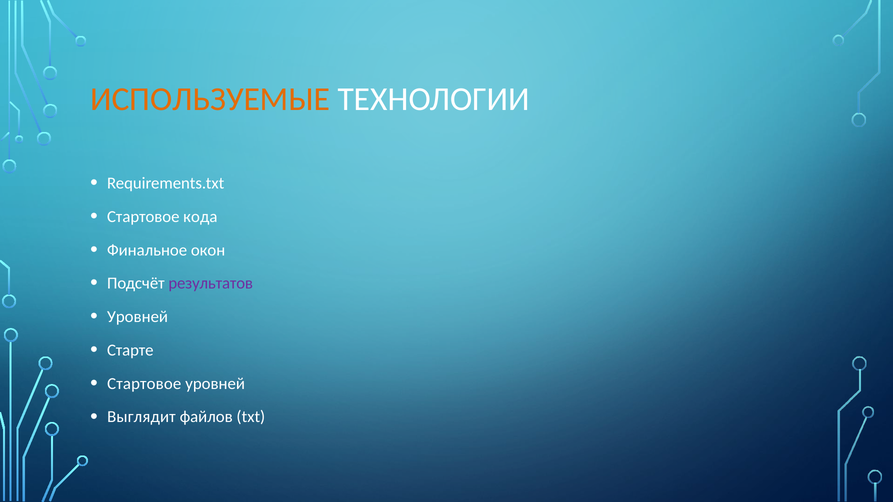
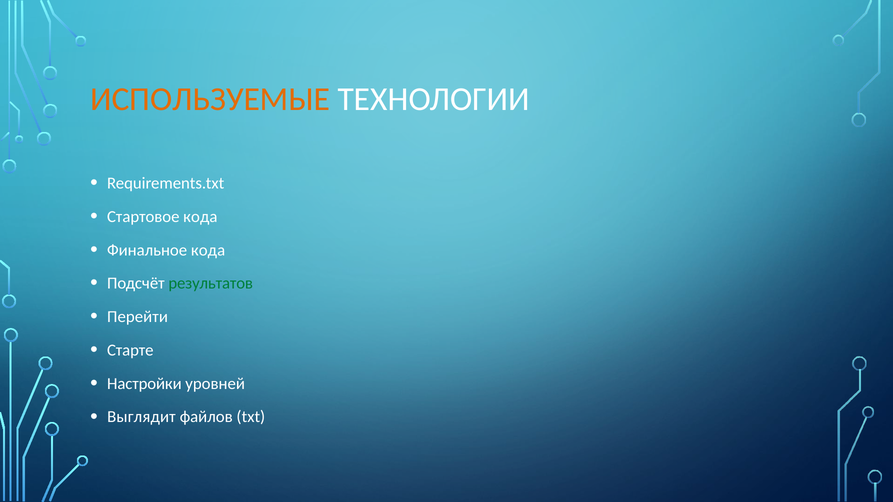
Финальное окон: окон -> кода (208, 250)
результатов colour: purple -> green (211, 284)
Уровней: Уровней -> Перейти (138, 317)
Стартовое: Стартовое -> Настройки (144, 384)
